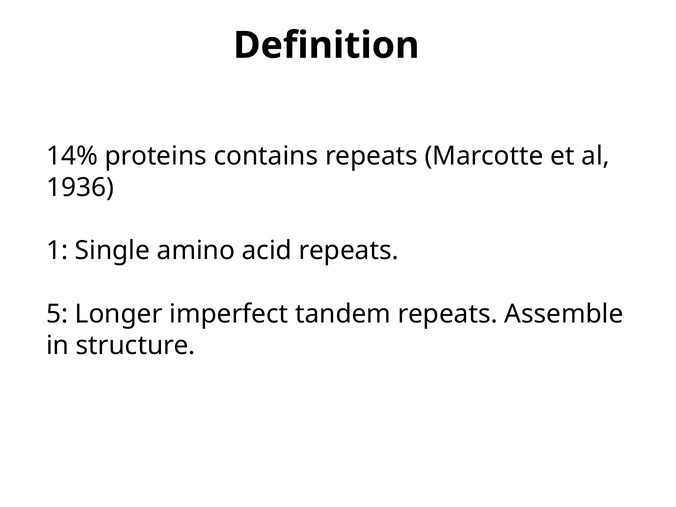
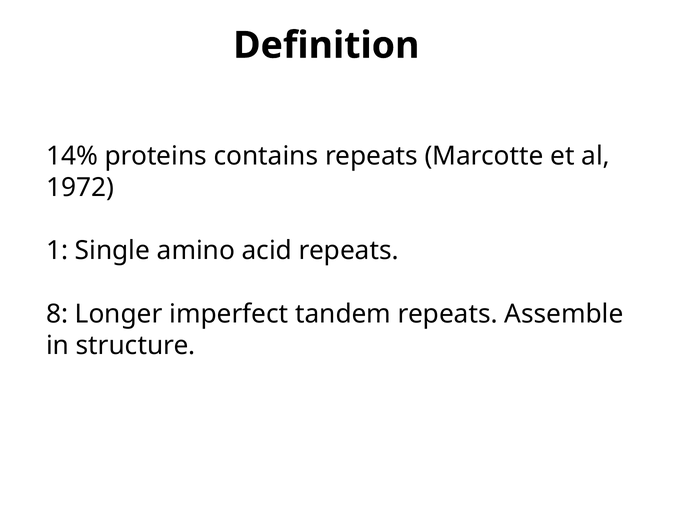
1936: 1936 -> 1972 (80, 188)
5: 5 -> 8 (57, 314)
